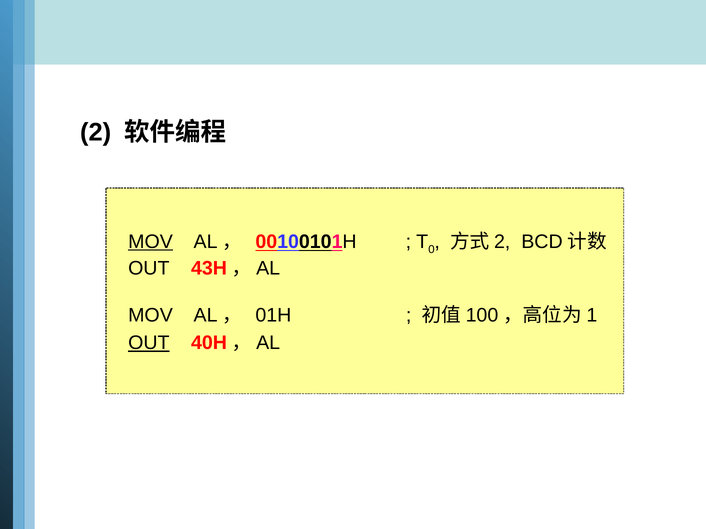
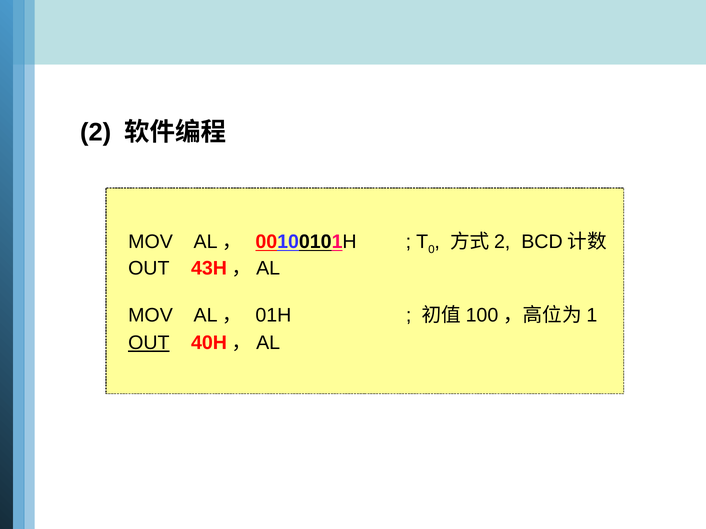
MOV underline: present -> none (150, 242)
